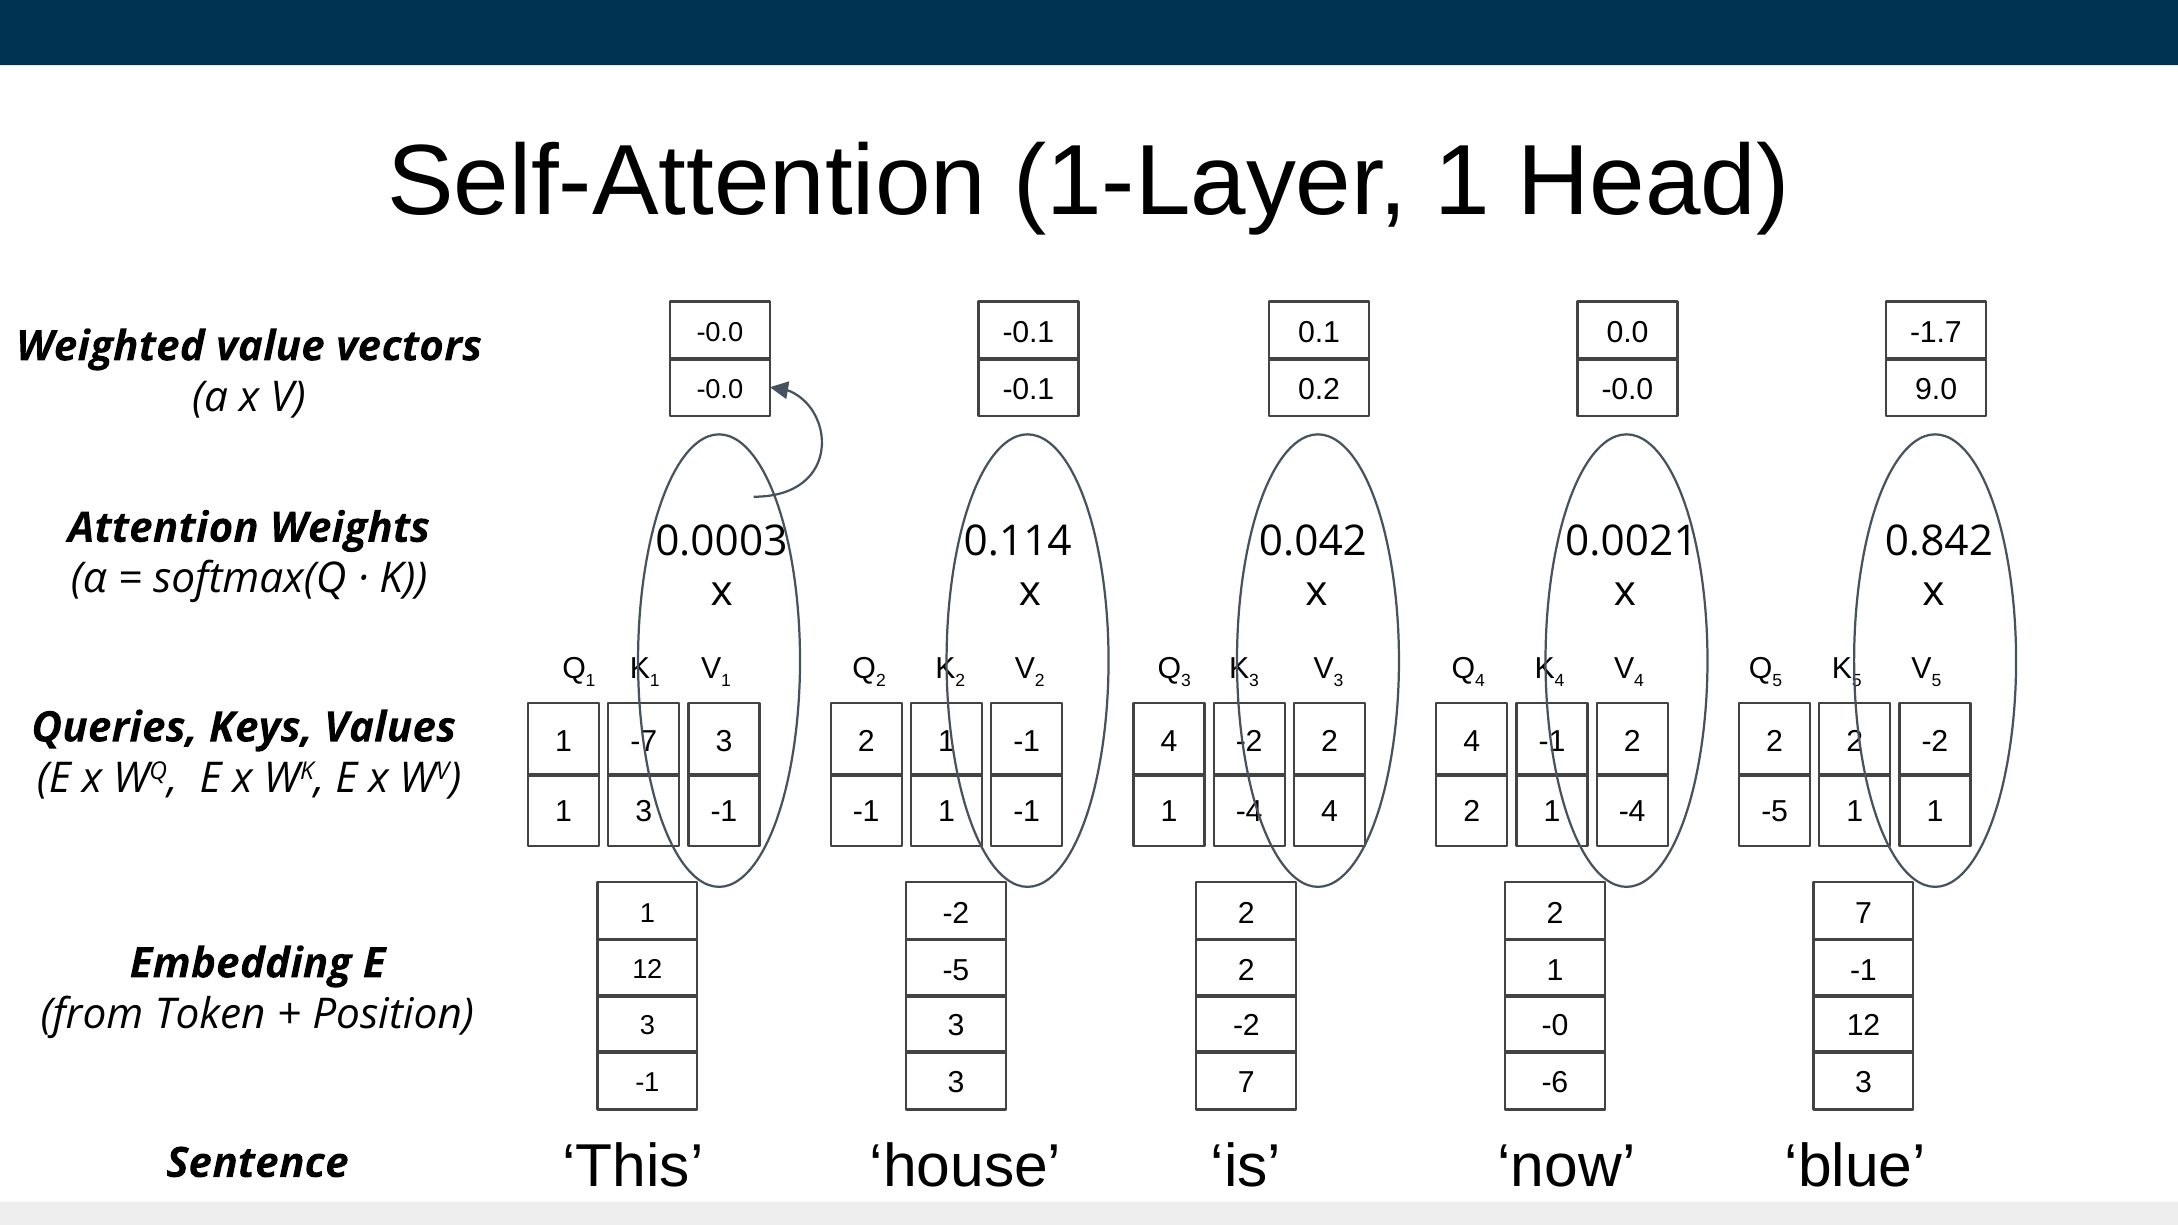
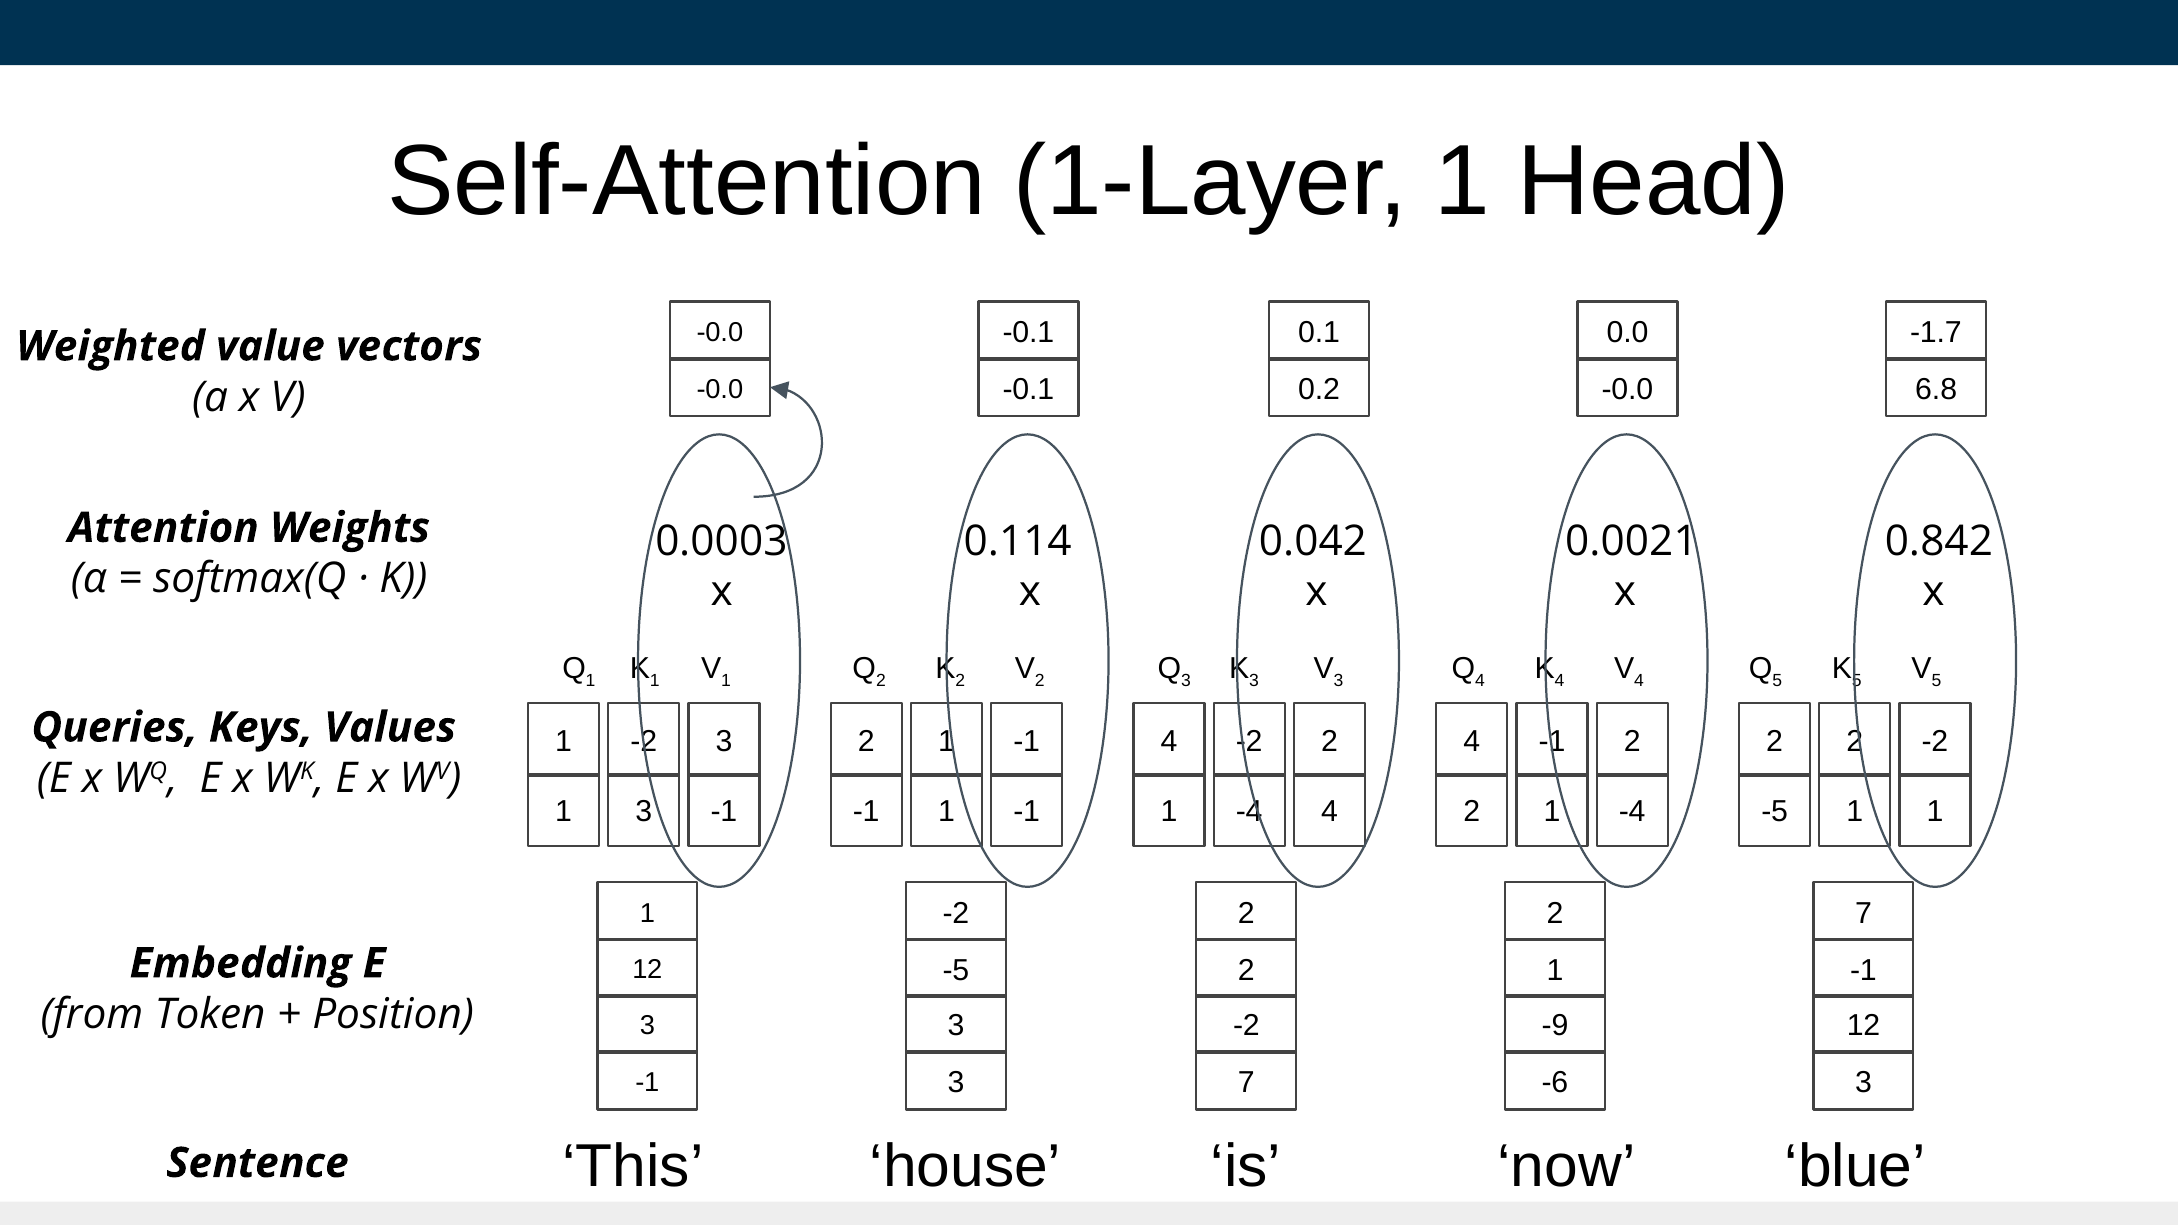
9.0: 9.0 -> 6.8 (1936, 389)
-7: -7 -> -2 (644, 742)
-0: -0 -> -9 (1555, 1026)
